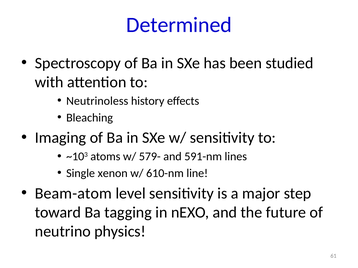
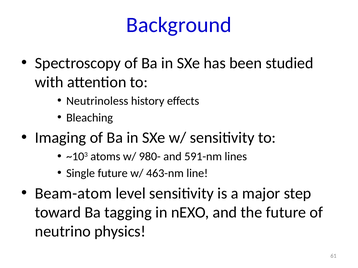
Determined: Determined -> Background (179, 25)
579-: 579- -> 980- (150, 157)
Single xenon: xenon -> future (113, 174)
610-nm: 610-nm -> 463-nm (165, 174)
